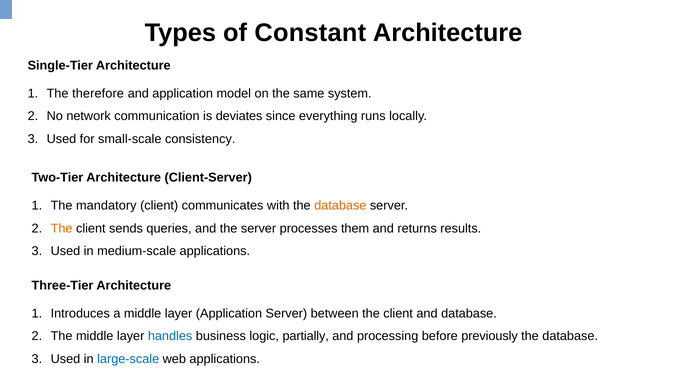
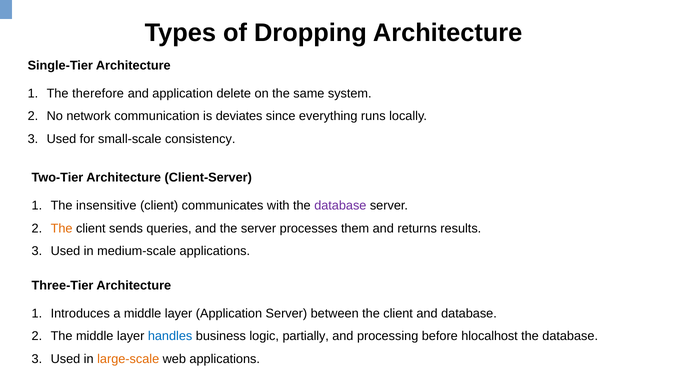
Constant: Constant -> Dropping (310, 33)
model: model -> delete (234, 93)
mandatory: mandatory -> insensitive (106, 205)
database colour: orange -> purple (340, 205)
previously: previously -> hlocalhost (490, 336)
large-scale colour: blue -> orange (128, 359)
